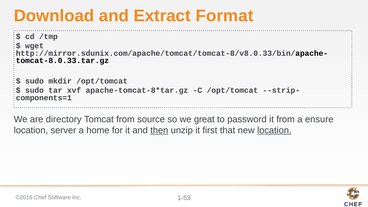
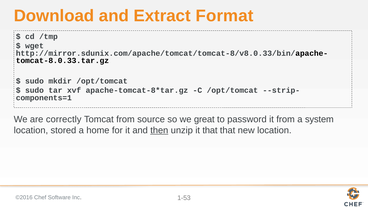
directory: directory -> correctly (64, 119)
ensure: ensure -> system (319, 119)
server: server -> stored (63, 130)
it first: first -> that (210, 130)
location underline: present -> none (274, 130)
